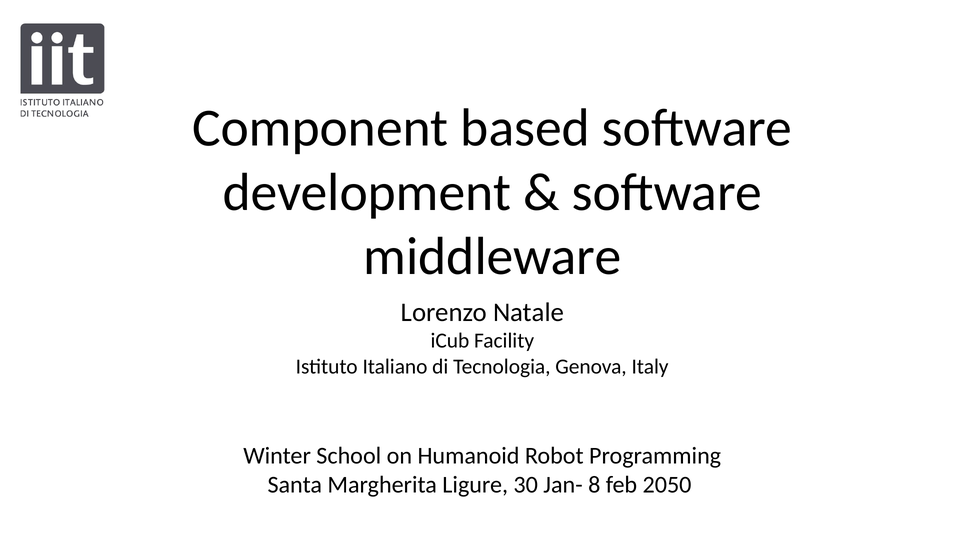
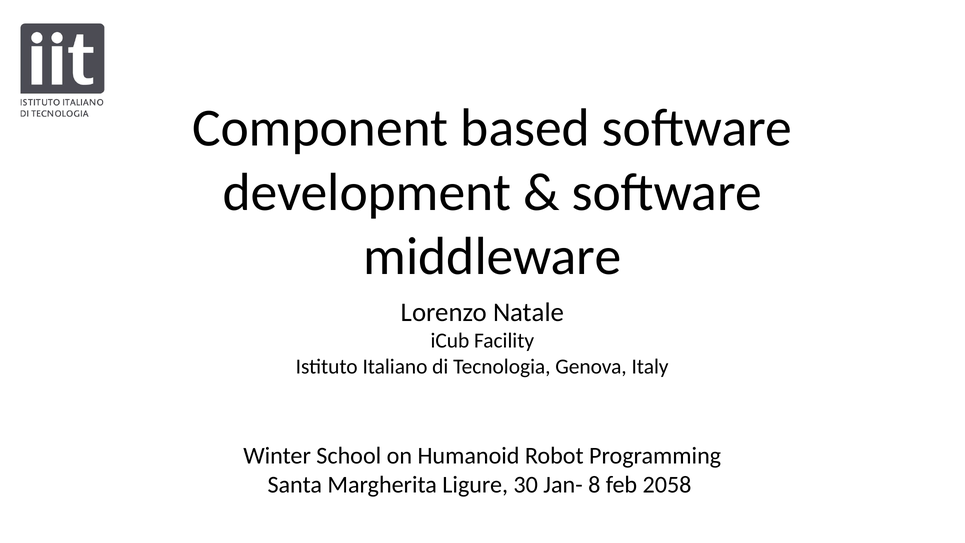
2050: 2050 -> 2058 (667, 484)
